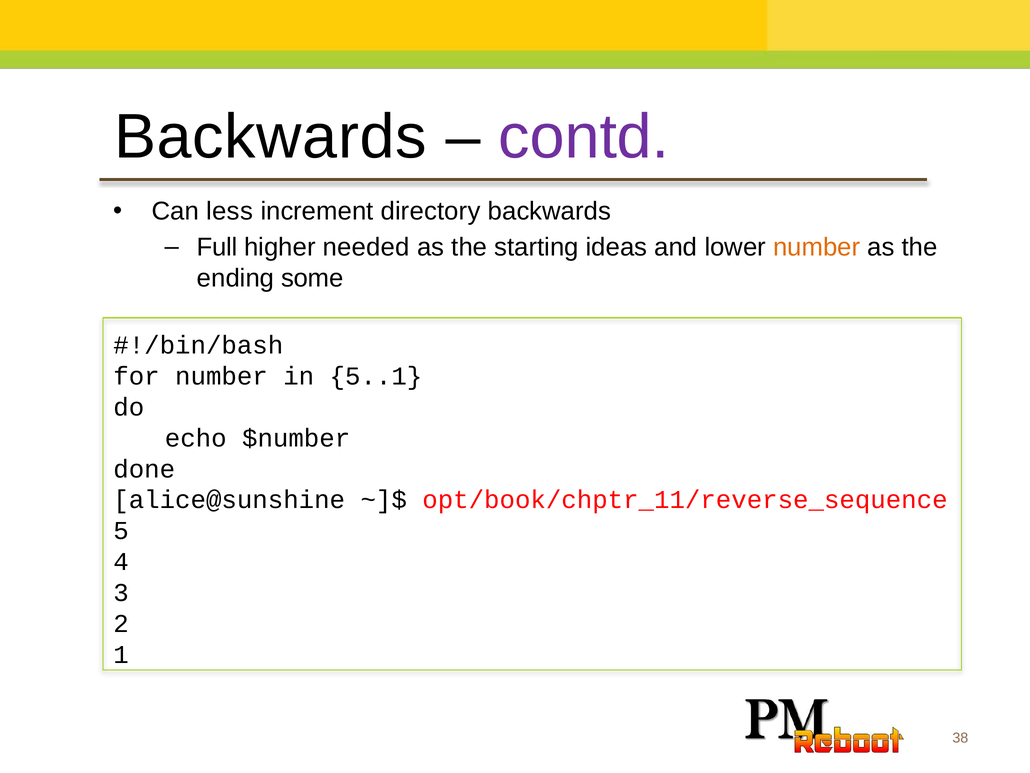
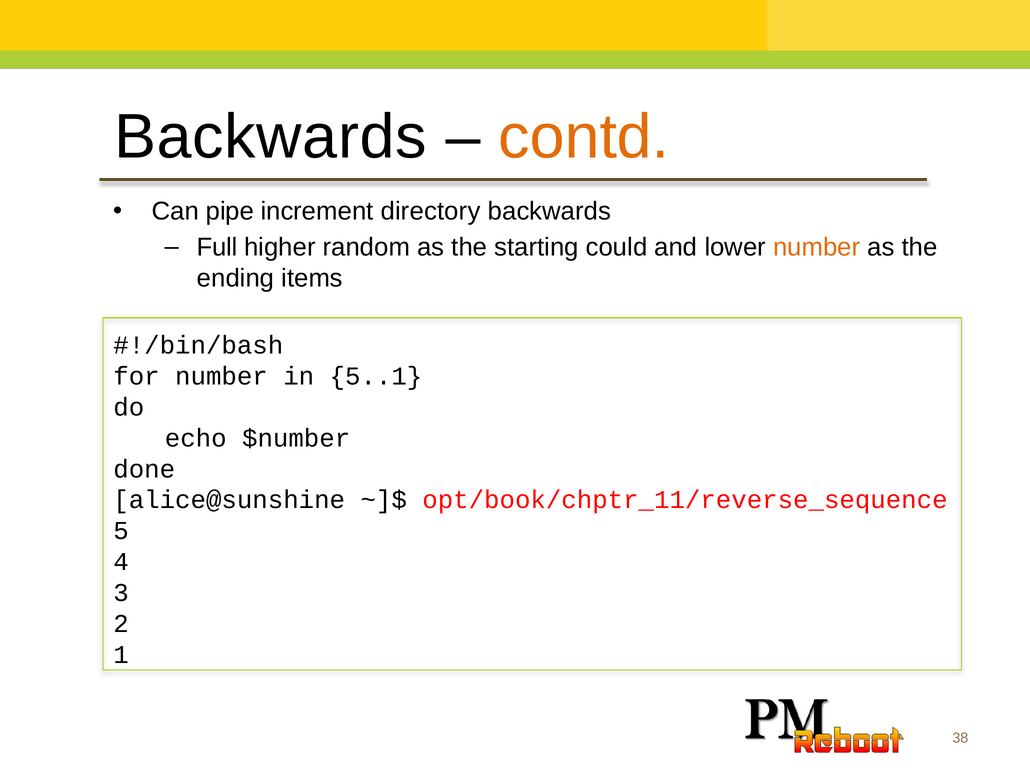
contd colour: purple -> orange (584, 137)
less: less -> pipe (230, 211)
needed: needed -> random (366, 247)
ideas: ideas -> could (617, 247)
some: some -> items (312, 278)
